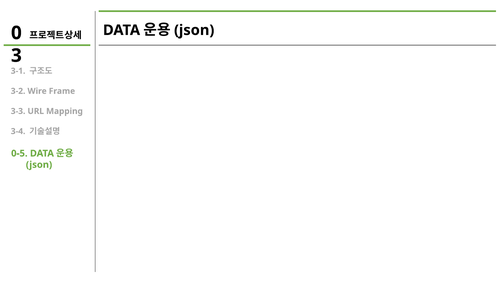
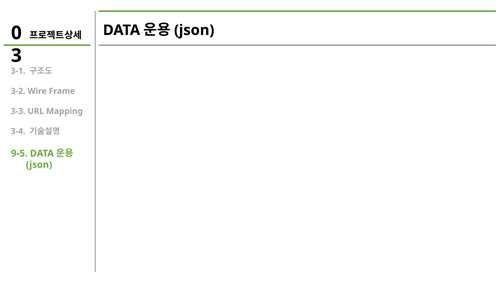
0-5: 0-5 -> 9-5 (19, 153)
